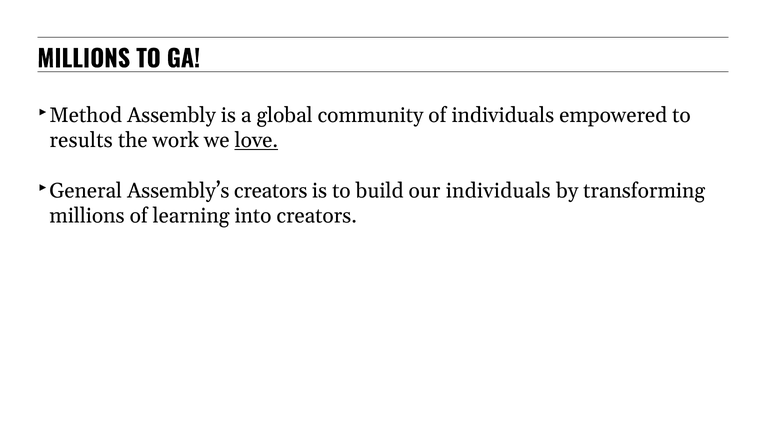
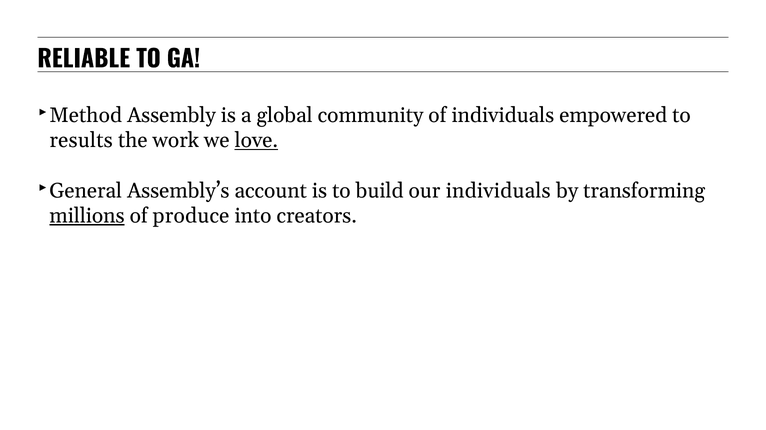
MILLIONS: MILLIONS -> RELIABLE (84, 59)
Assembly’s creators: creators -> account (271, 191)
millions underline: none -> present (87, 216)
learning: learning -> produce (191, 216)
